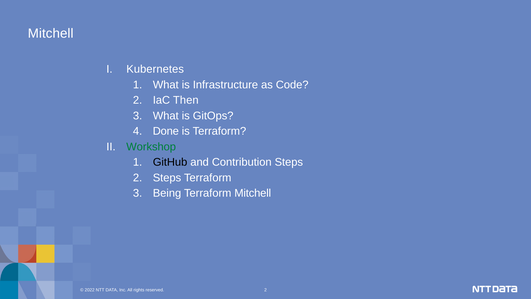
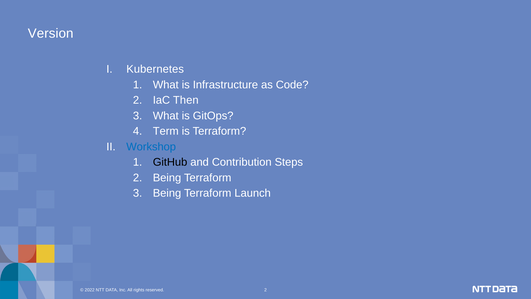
Mitchell: Mitchell -> Version (51, 33)
Done: Done -> Term (166, 131)
Workshop colour: green -> blue (151, 147)
2 Steps: Steps -> Being (167, 178)
Terraform Mitchell: Mitchell -> Launch (253, 193)
